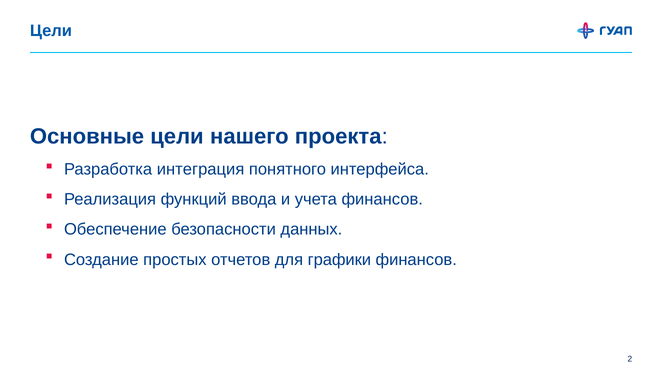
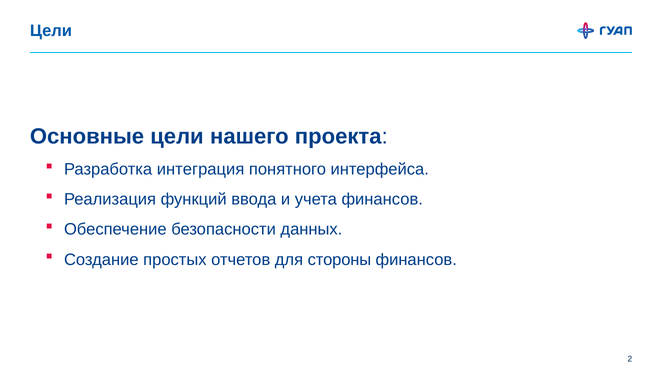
графики: графики -> стороны (339, 260)
